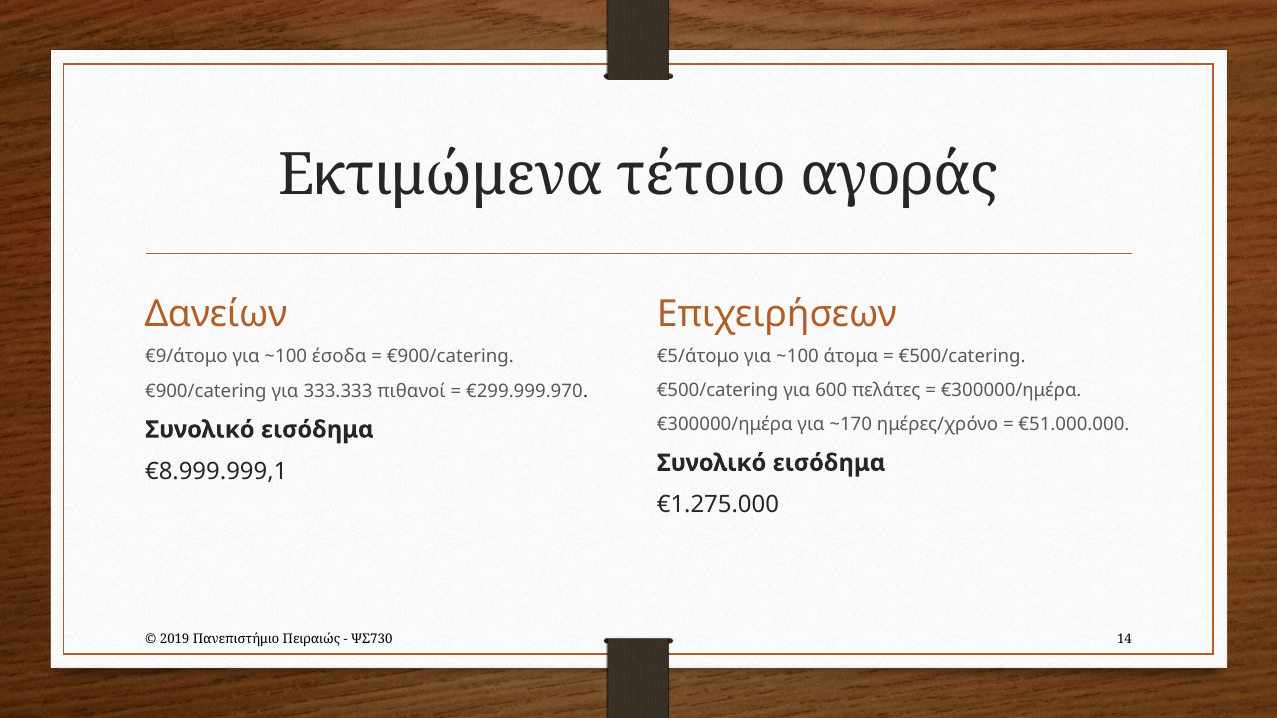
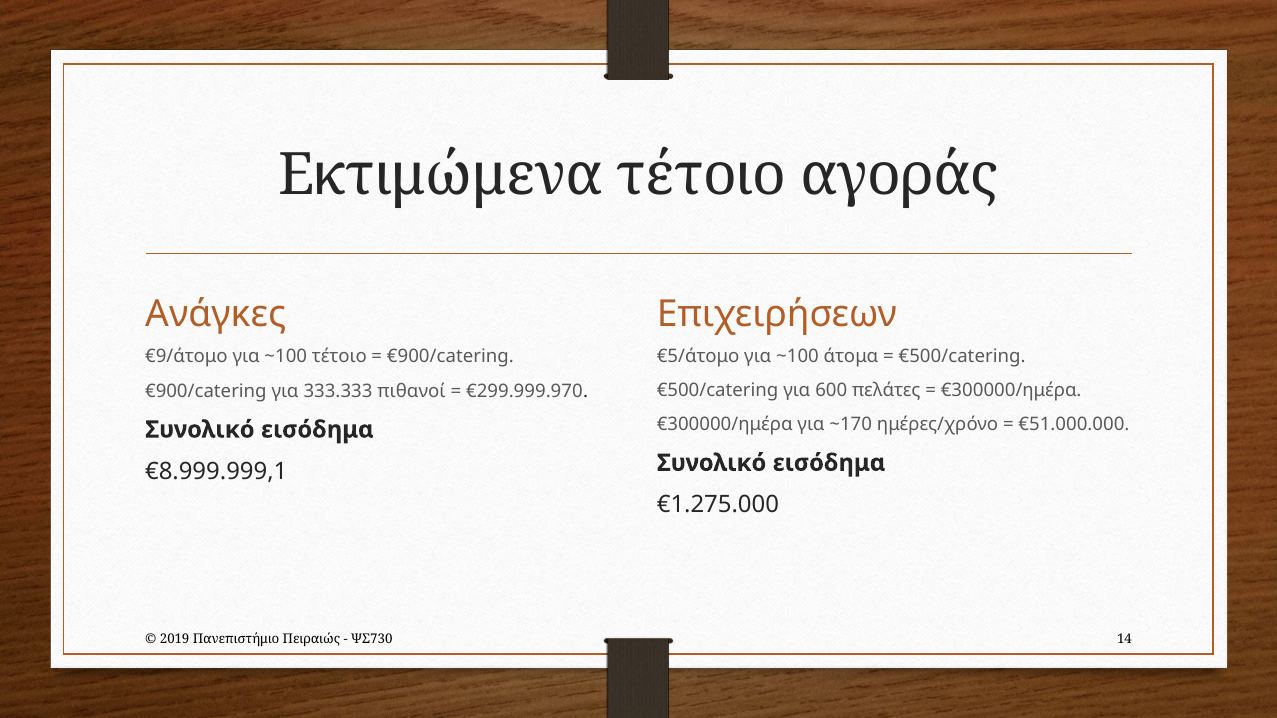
Δανείων: Δανείων -> Ανάγκες (216, 314)
~100 έσοδα: έσοδα -> τέτοιο (339, 357)
